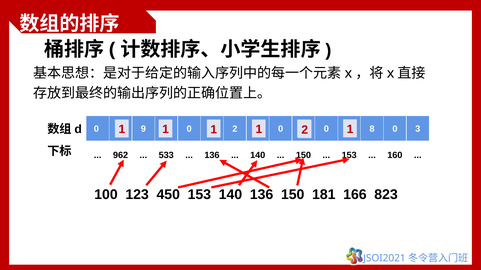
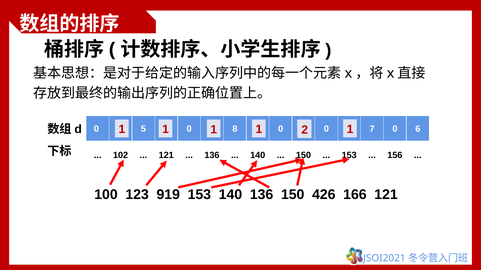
9: 9 -> 5 (143, 129)
2: 2 -> 8 (235, 129)
8: 8 -> 7 (372, 129)
3: 3 -> 6 (418, 129)
962: 962 -> 102 (121, 156)
533: 533 -> 121 (166, 156)
160: 160 -> 156 (395, 156)
450: 450 -> 919 (168, 195)
181: 181 -> 426 (324, 195)
166 823: 823 -> 121 (386, 195)
